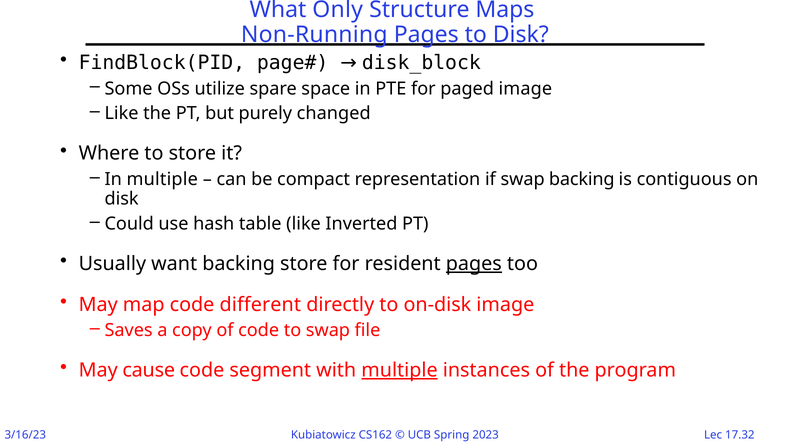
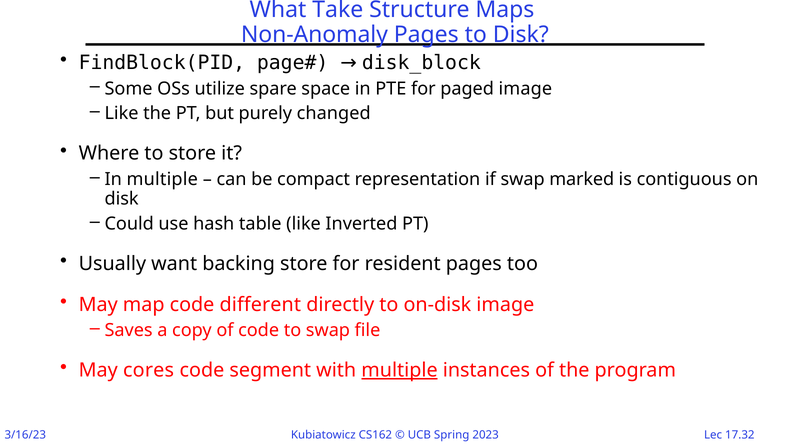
Only: Only -> Take (338, 10)
Non-Running: Non-Running -> Non-Anomaly (314, 35)
swap backing: backing -> marked (582, 179)
pages underline: present -> none (474, 264)
cause: cause -> cores (149, 371)
